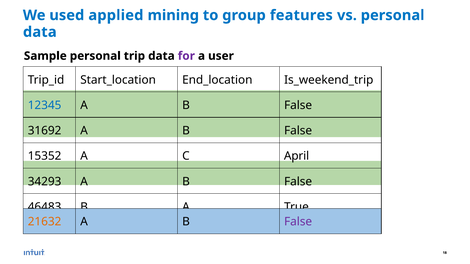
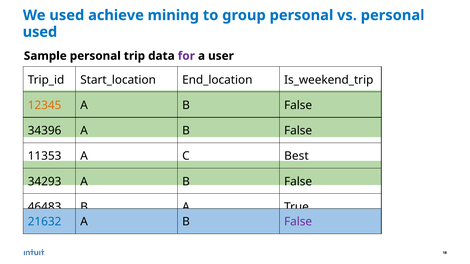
applied: applied -> achieve (116, 15)
group features: features -> personal (301, 15)
data: data -> used (40, 32)
12345 colour: blue -> orange (45, 105)
31692: 31692 -> 34396 (45, 131)
15352: 15352 -> 11353 (45, 156)
April: April -> Best (296, 156)
21632 colour: orange -> blue (45, 222)
